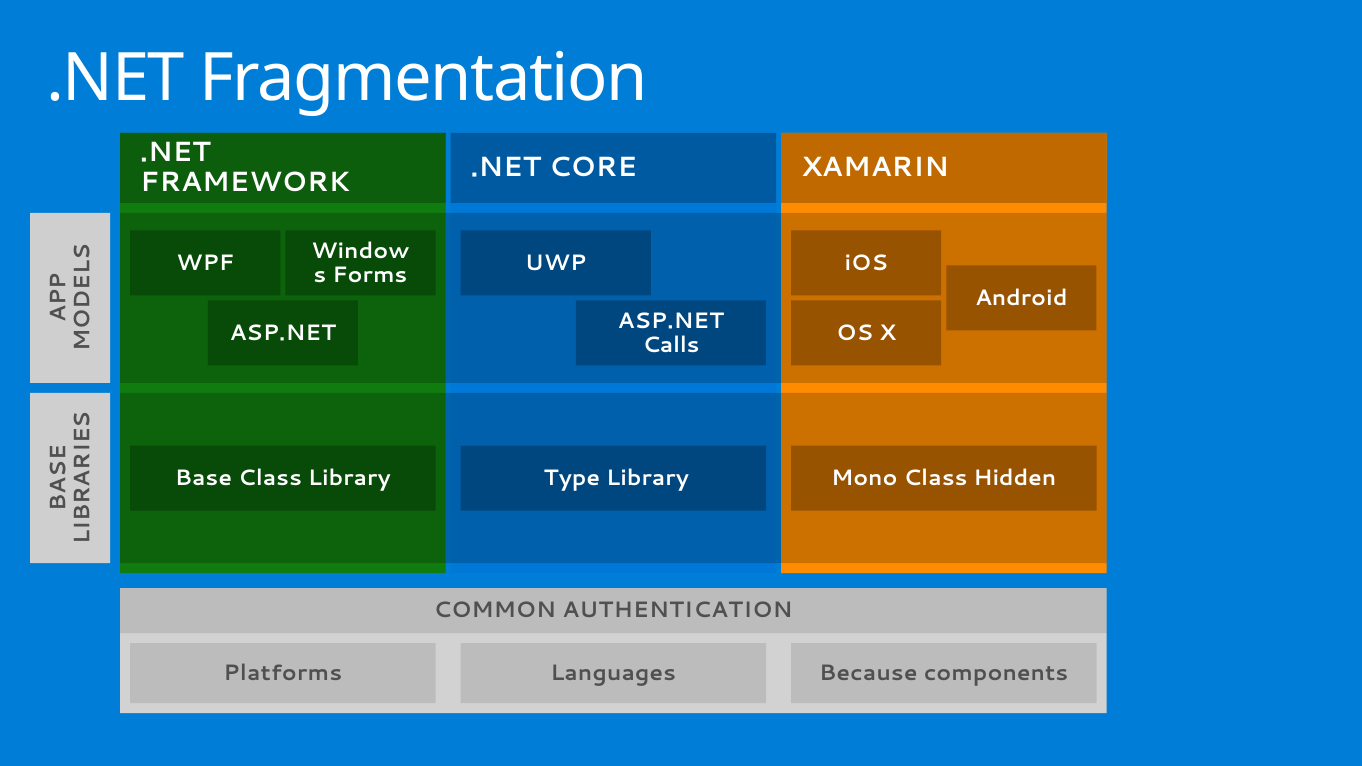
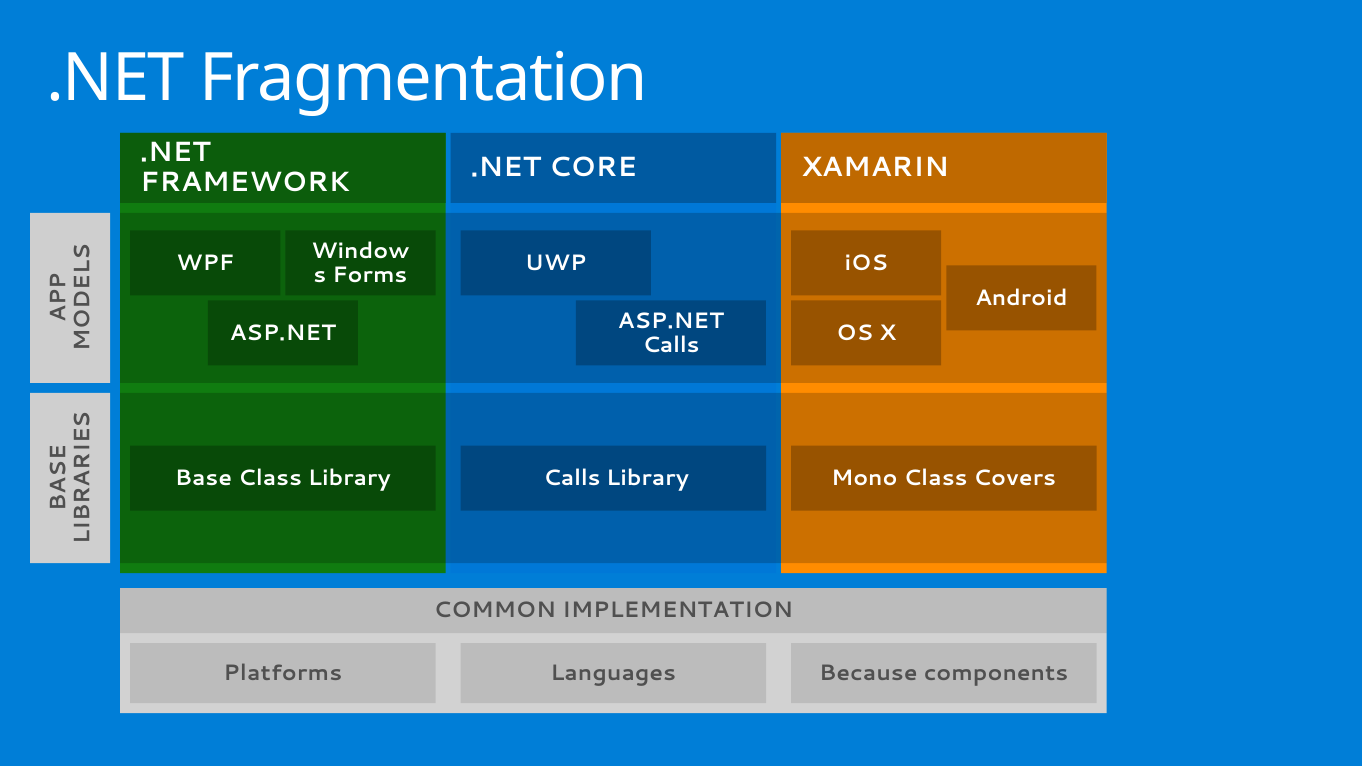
Library Type: Type -> Calls (572, 478)
Hidden: Hidden -> Covers (1015, 478)
AUTHENTICATION: AUTHENTICATION -> IMPLEMENTATION (678, 611)
